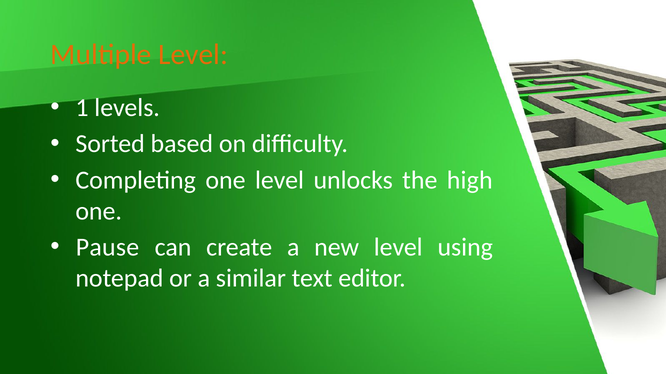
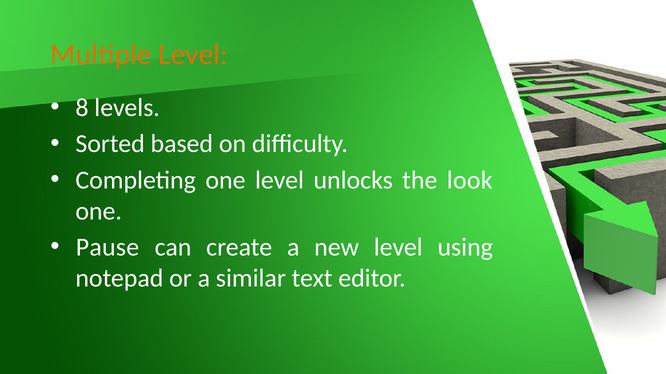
1: 1 -> 8 (82, 108)
high: high -> look (470, 180)
